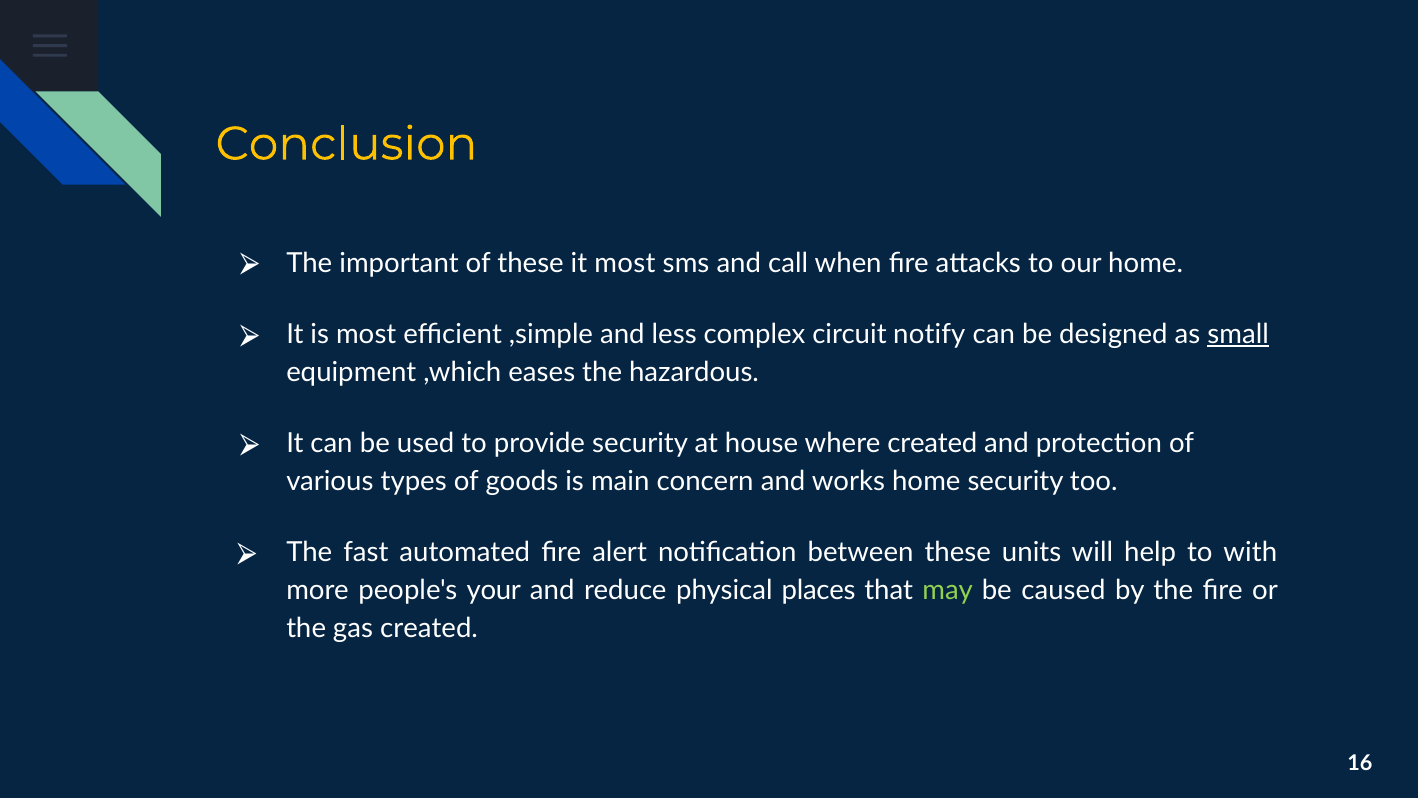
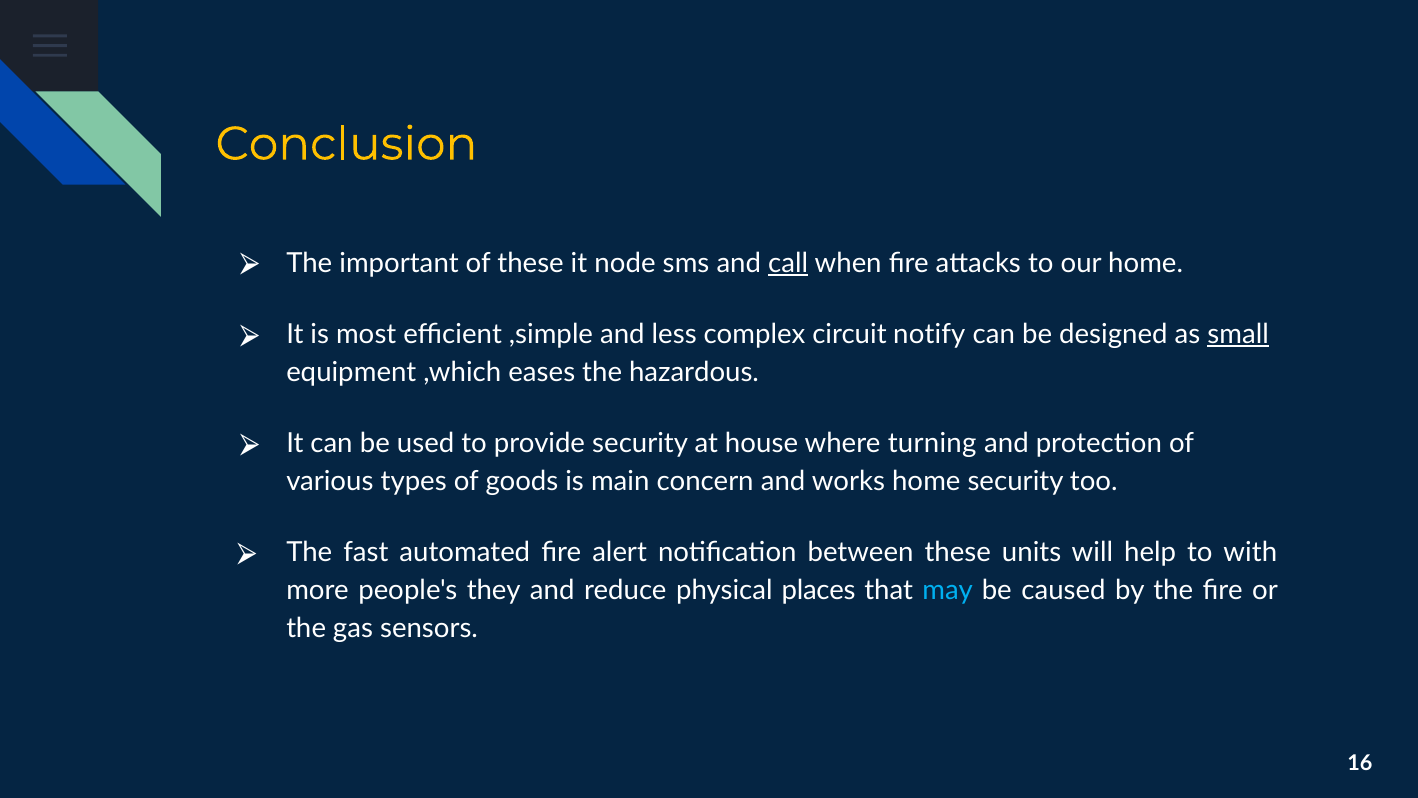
it most: most -> node (625, 263)
call underline: none -> present (788, 263)
where created: created -> turning (932, 443)
your: your -> they (494, 591)
may colour: light green -> light blue (948, 591)
gas created: created -> sensors (429, 629)
